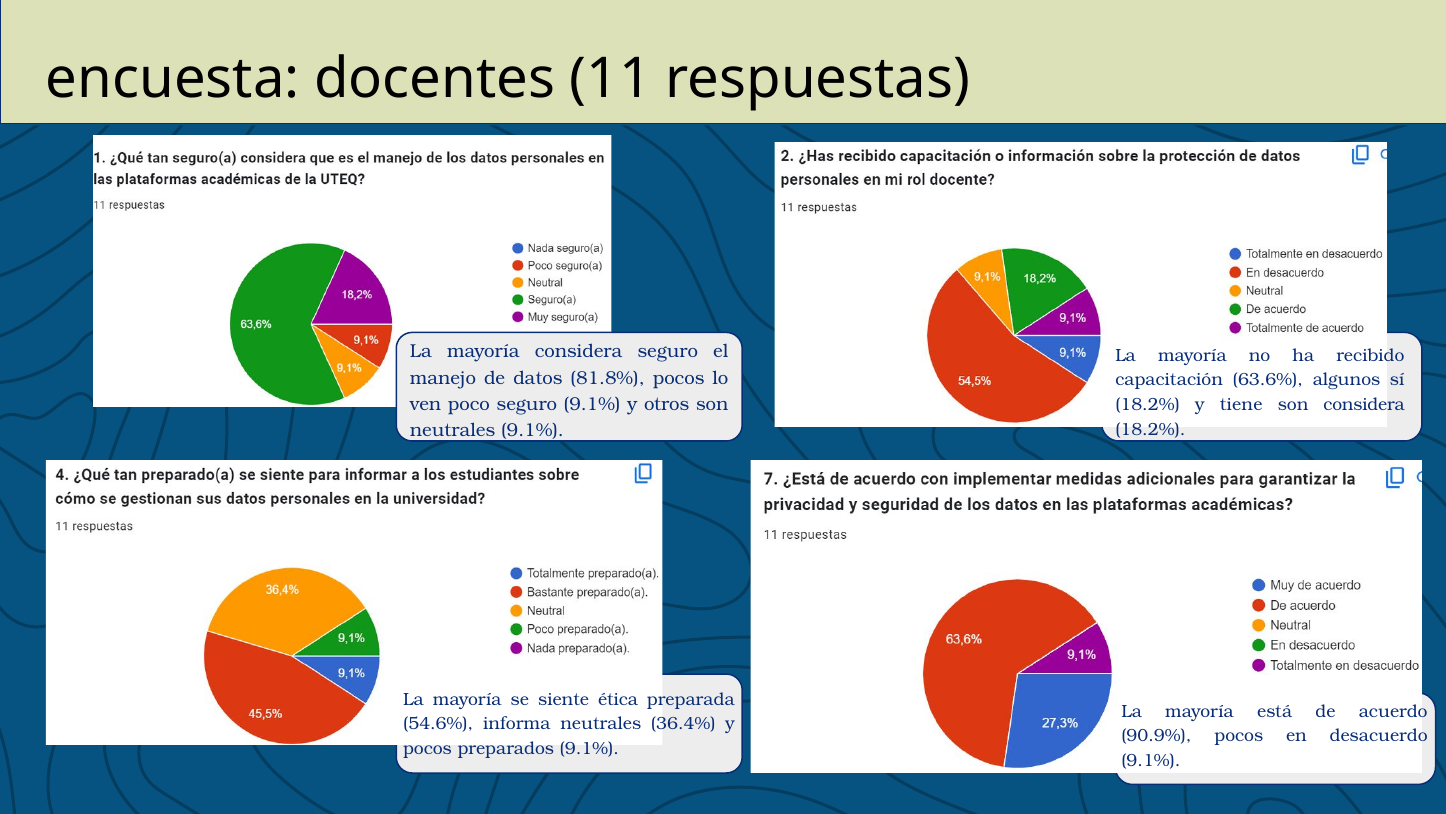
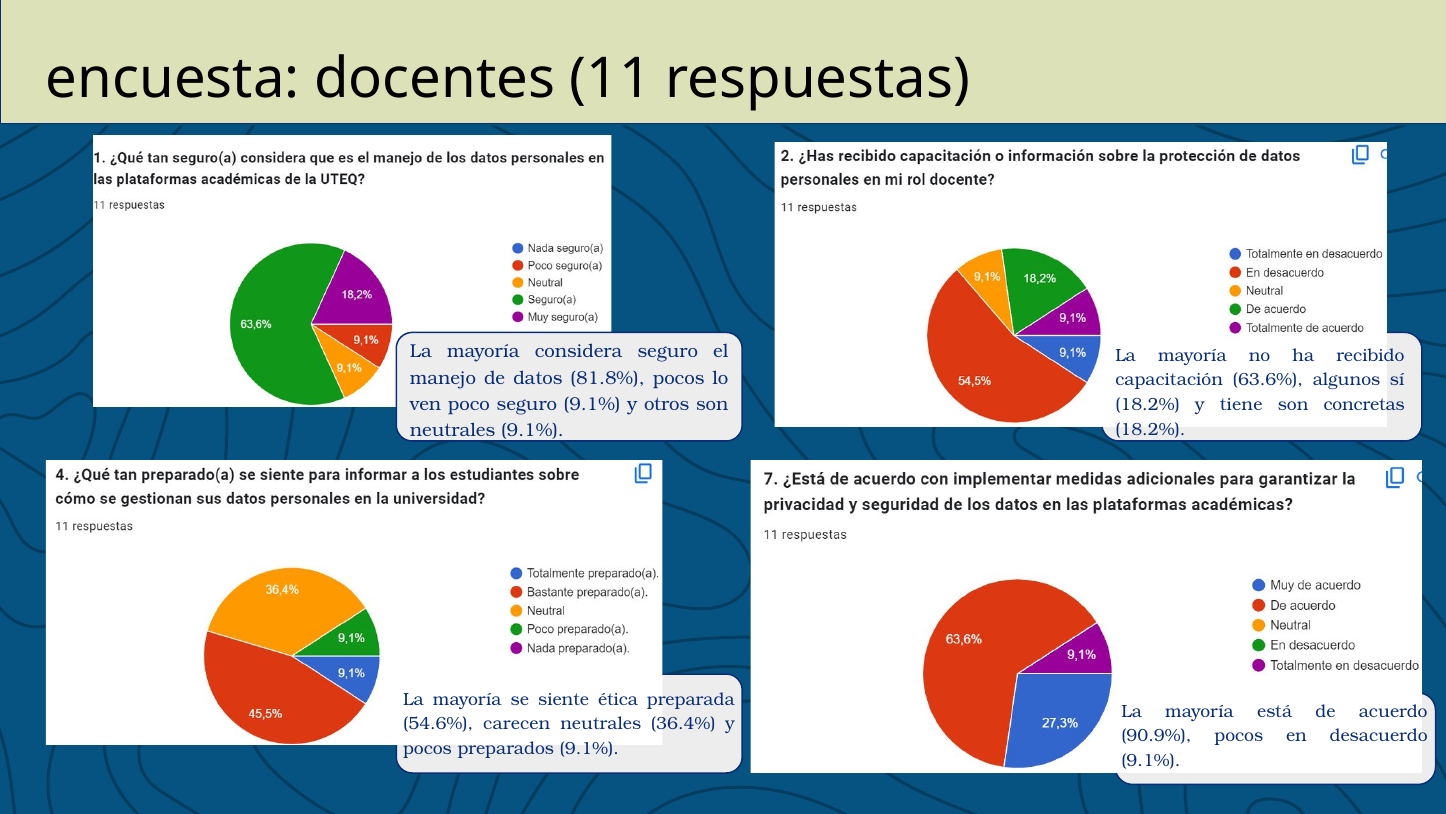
son considera: considera -> concretas (1364, 404)
informa: informa -> carecen (517, 723)
